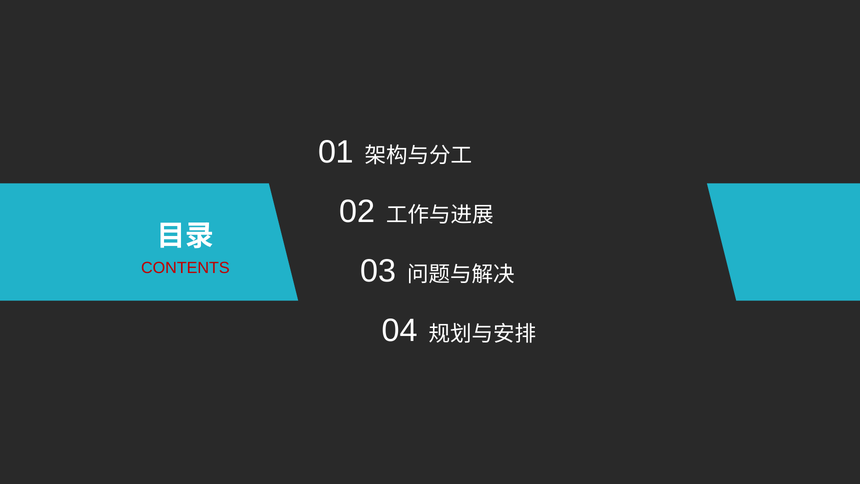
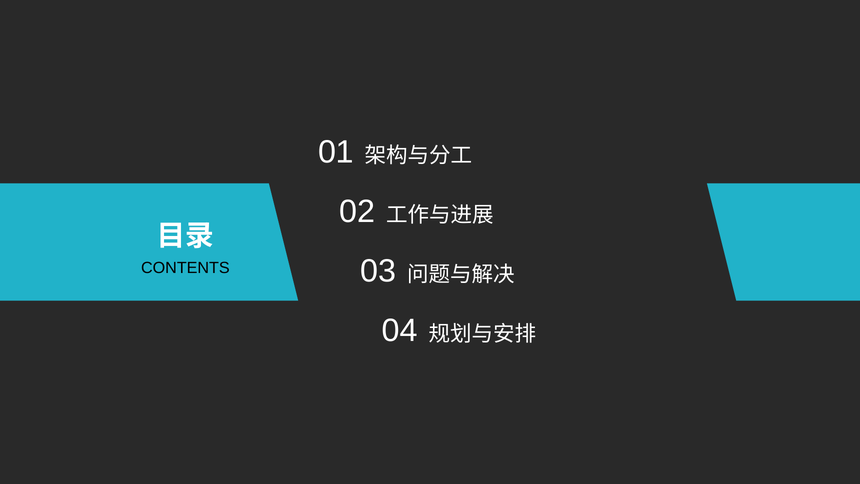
CONTENTS colour: red -> black (185, 268)
